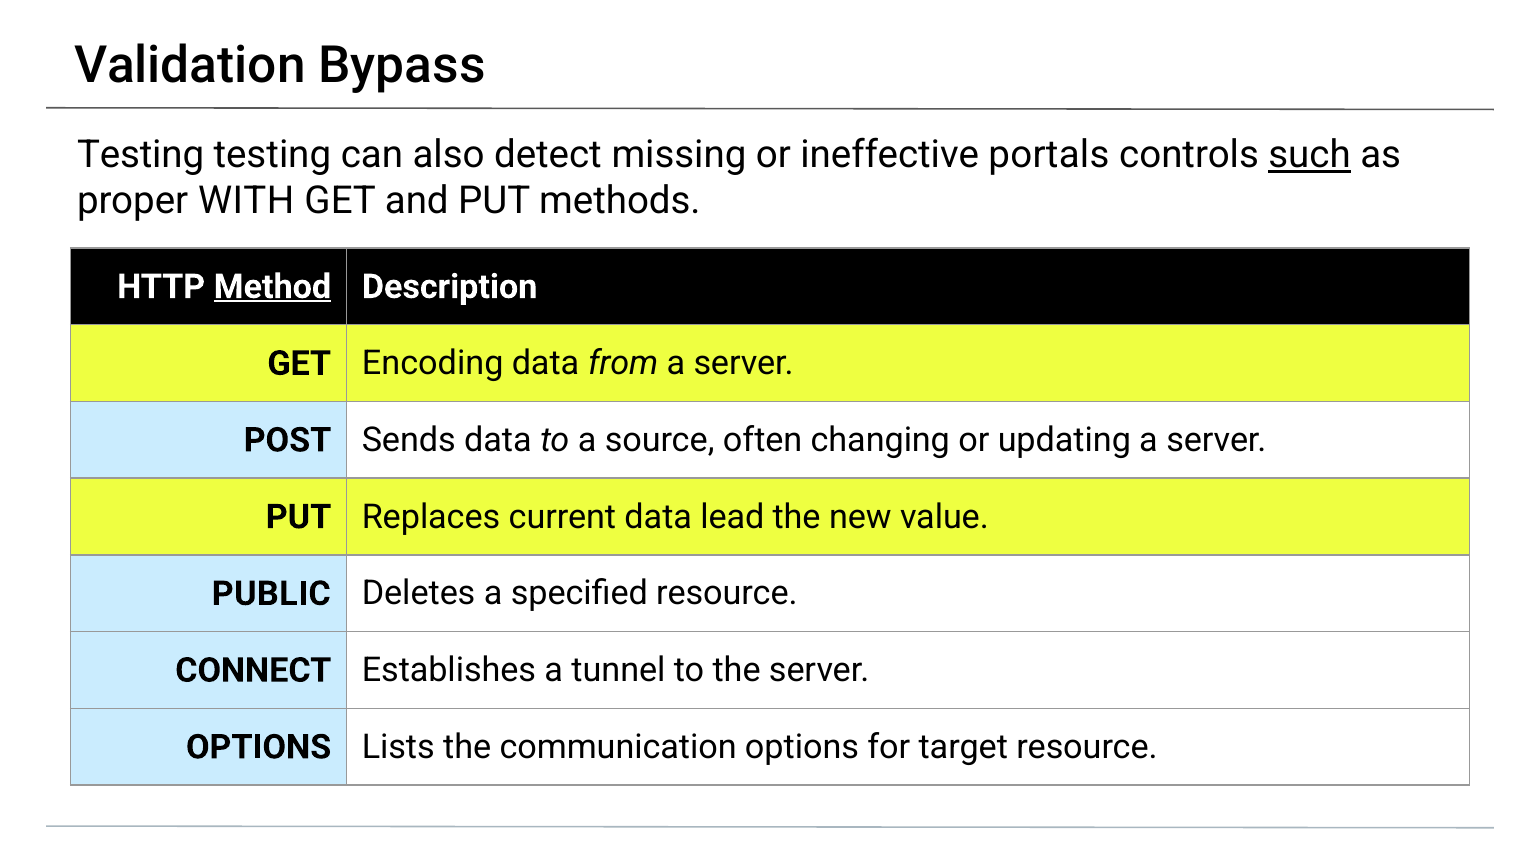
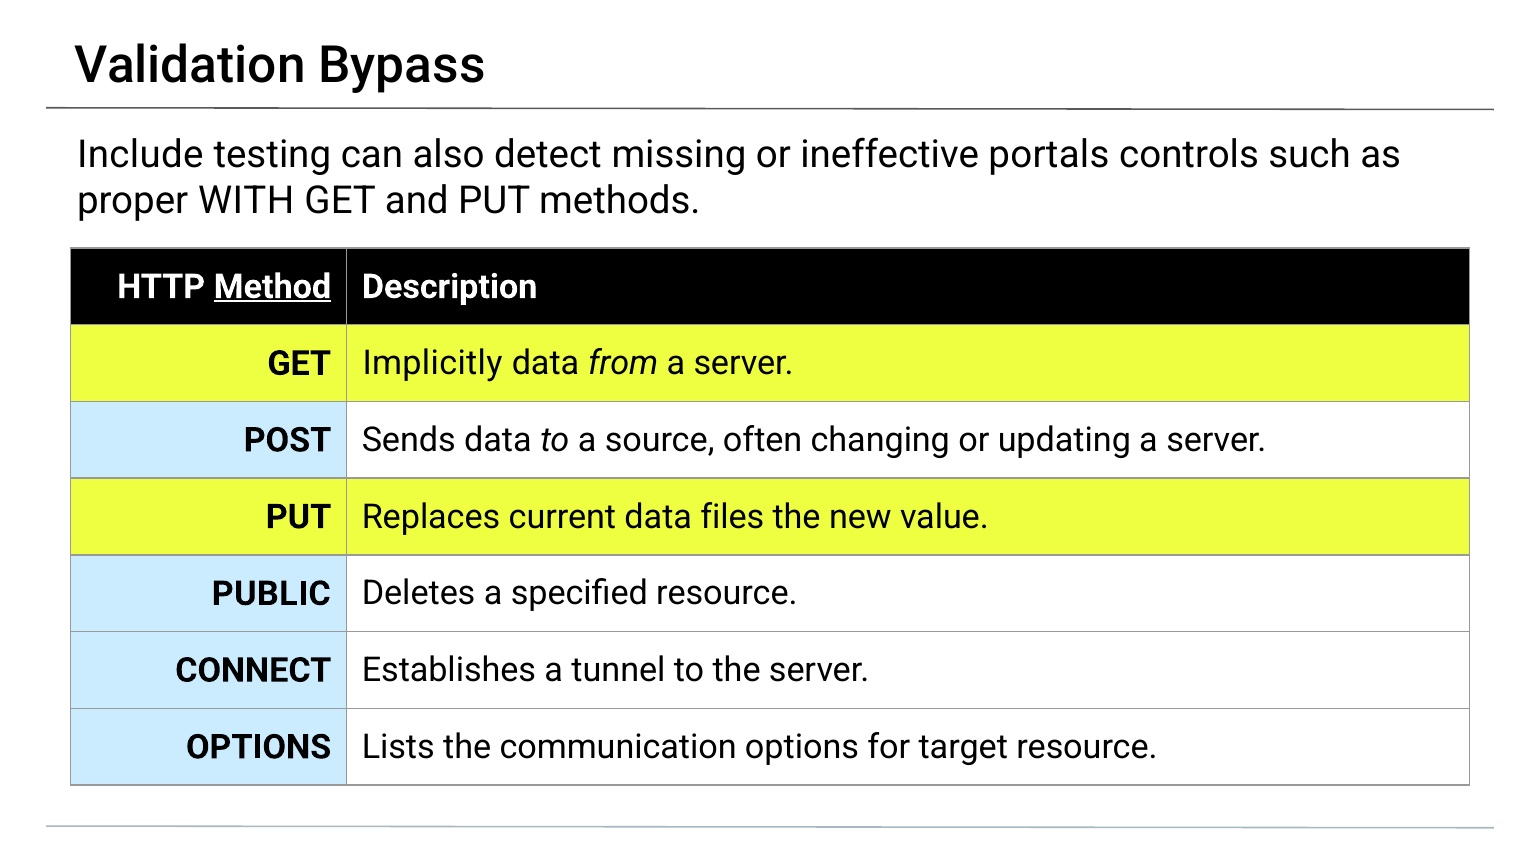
Testing: Testing -> Include (140, 155)
such underline: present -> none (1310, 155)
Encoding: Encoding -> Implicitly (433, 364)
lead: lead -> files (732, 517)
